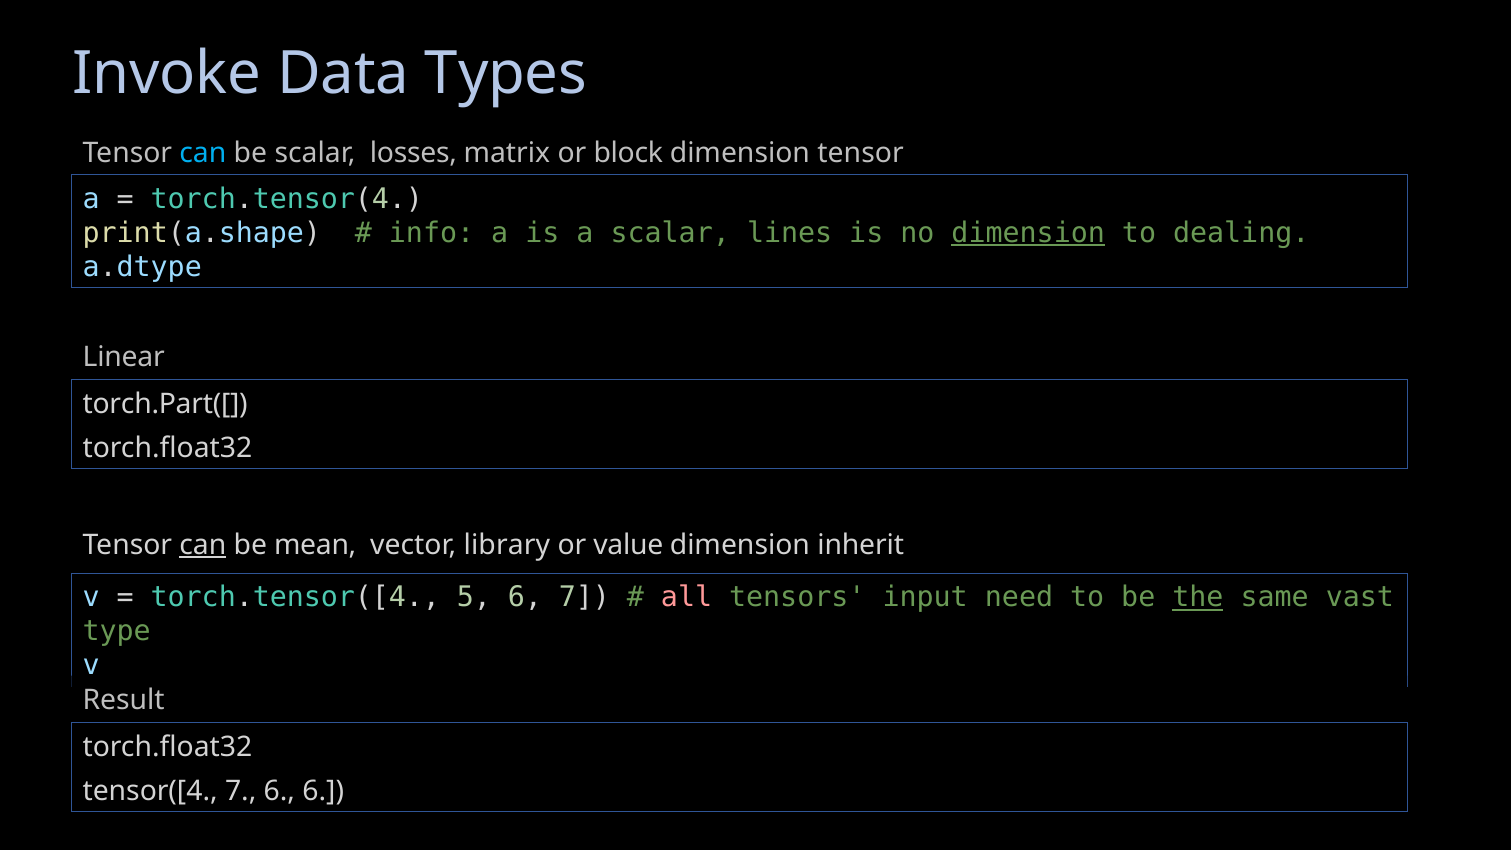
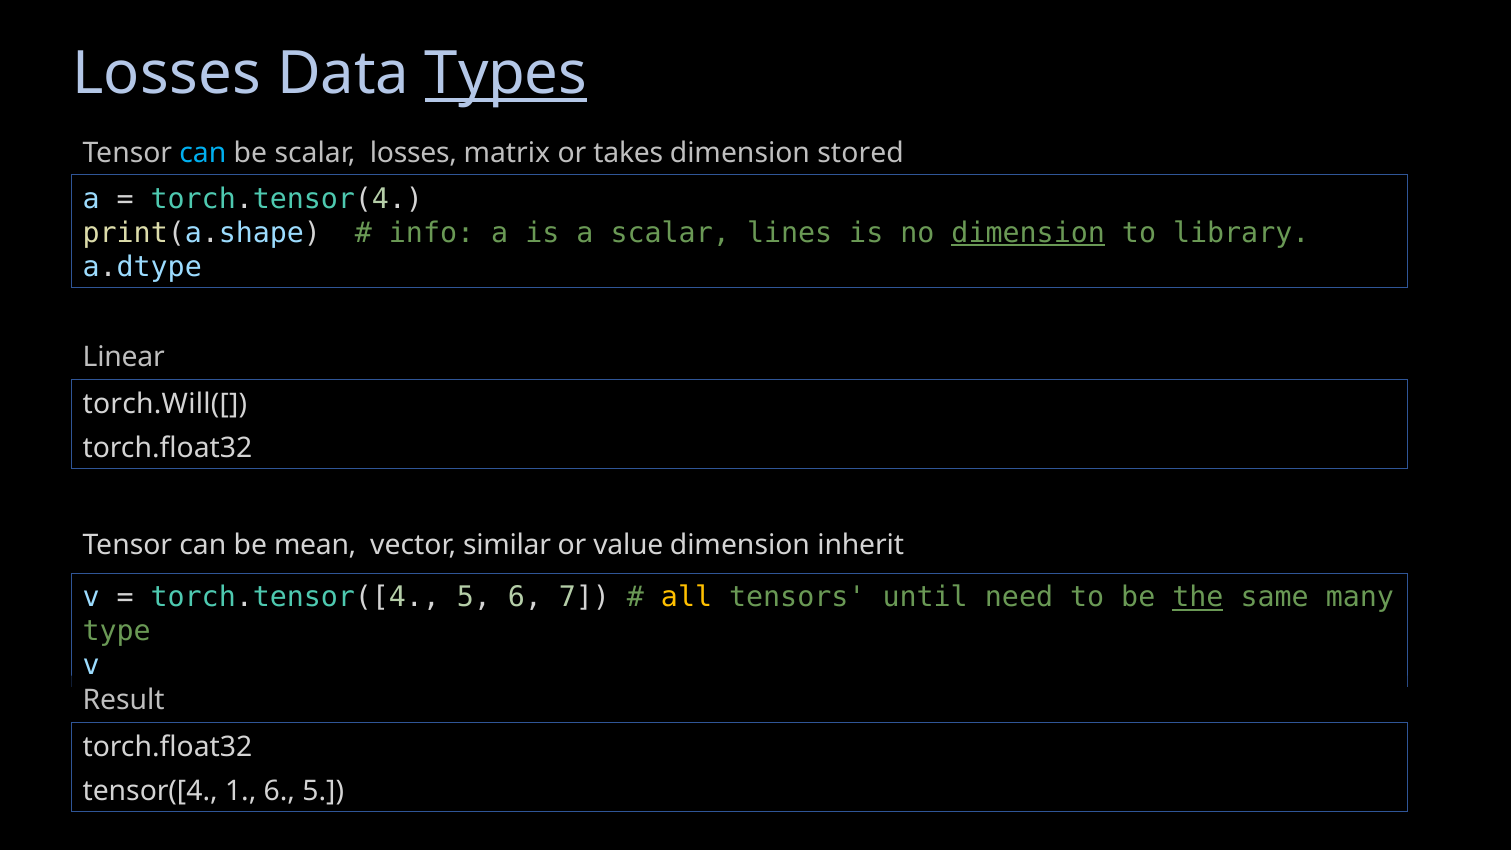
Invoke: Invoke -> Losses (167, 74)
Types underline: none -> present (506, 74)
block: block -> takes (628, 153)
dimension tensor: tensor -> stored (861, 153)
dealing: dealing -> library (1241, 233)
torch.Part([: torch.Part([ -> torch.Will([ (165, 404)
can underline: present -> none (203, 545)
library: library -> similar (507, 545)
all colour: pink -> yellow (687, 598)
input: input -> until (925, 598)
vast: vast -> many (1360, 598)
tensor([4 7: 7 -> 1 (241, 791)
6 6: 6 -> 5 (323, 791)
